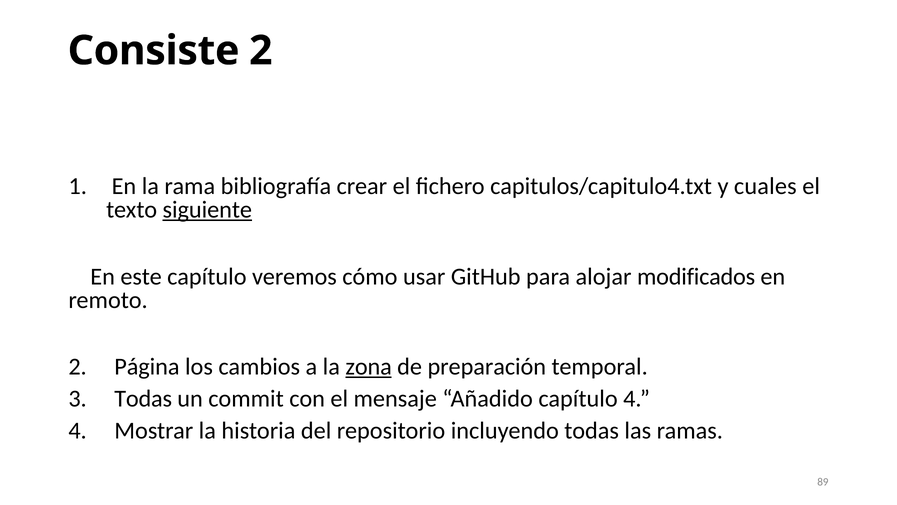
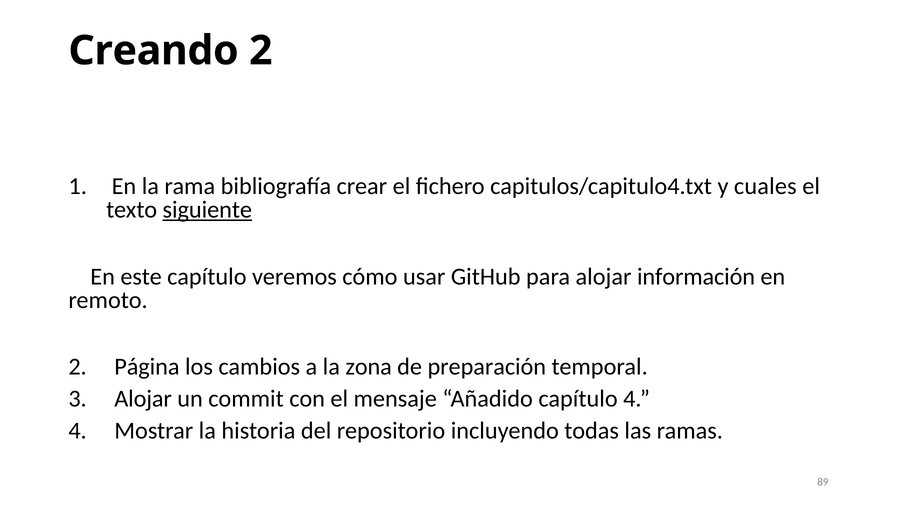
Consiste: Consiste -> Creando (154, 51)
modificados: modificados -> información (696, 276)
zona underline: present -> none (369, 366)
3 Todas: Todas -> Alojar (143, 398)
